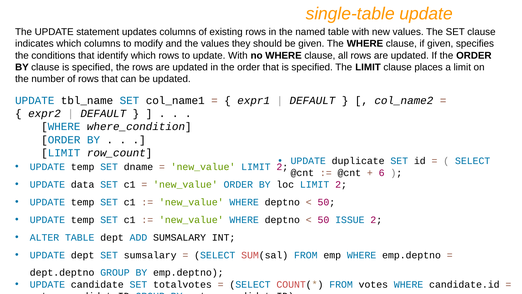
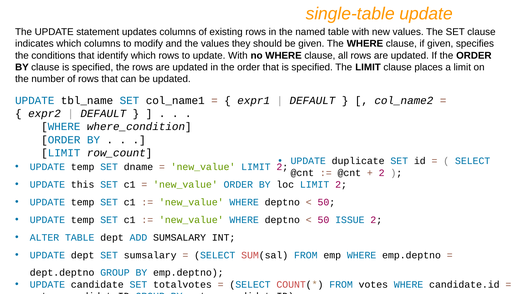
6: 6 -> 2 (382, 173)
data: data -> this (83, 184)
